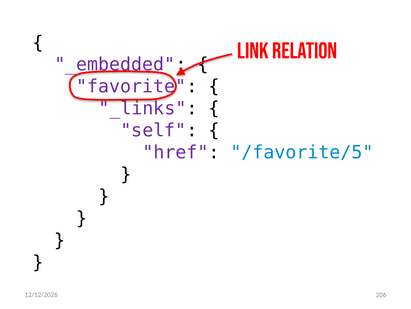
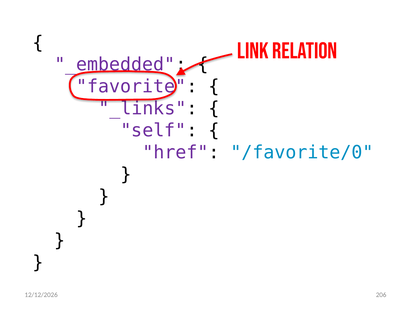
/favorite/5: /favorite/5 -> /favorite/0 (302, 152)
